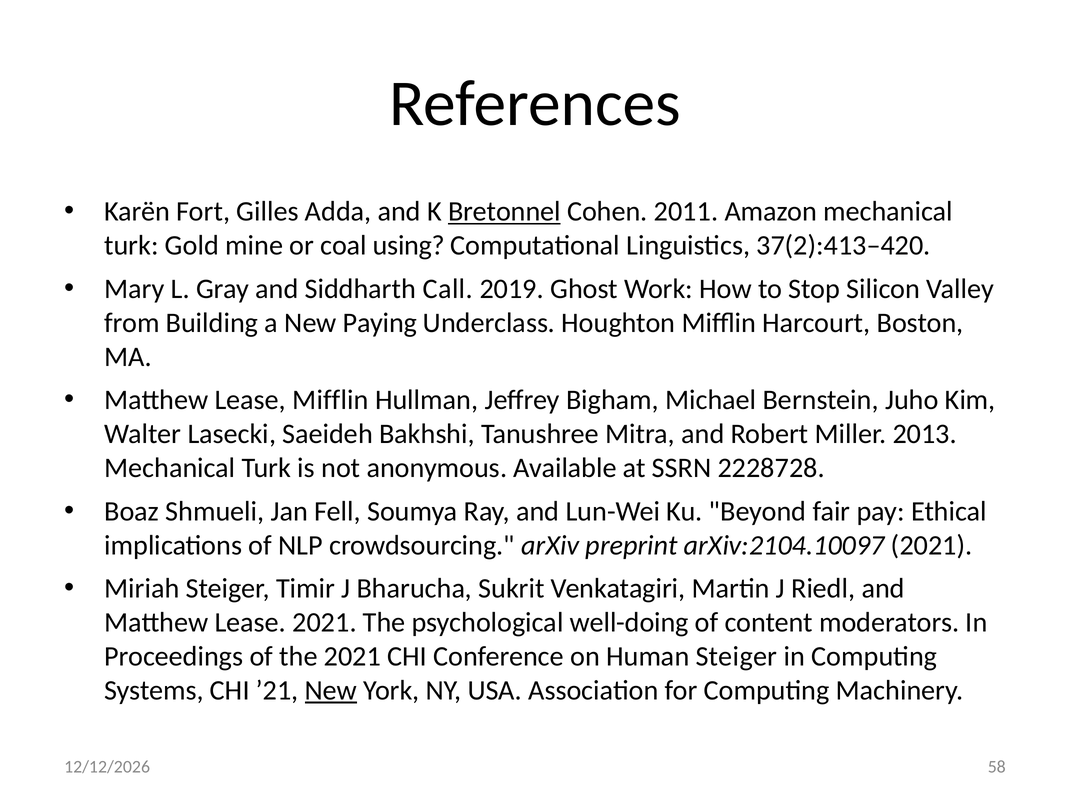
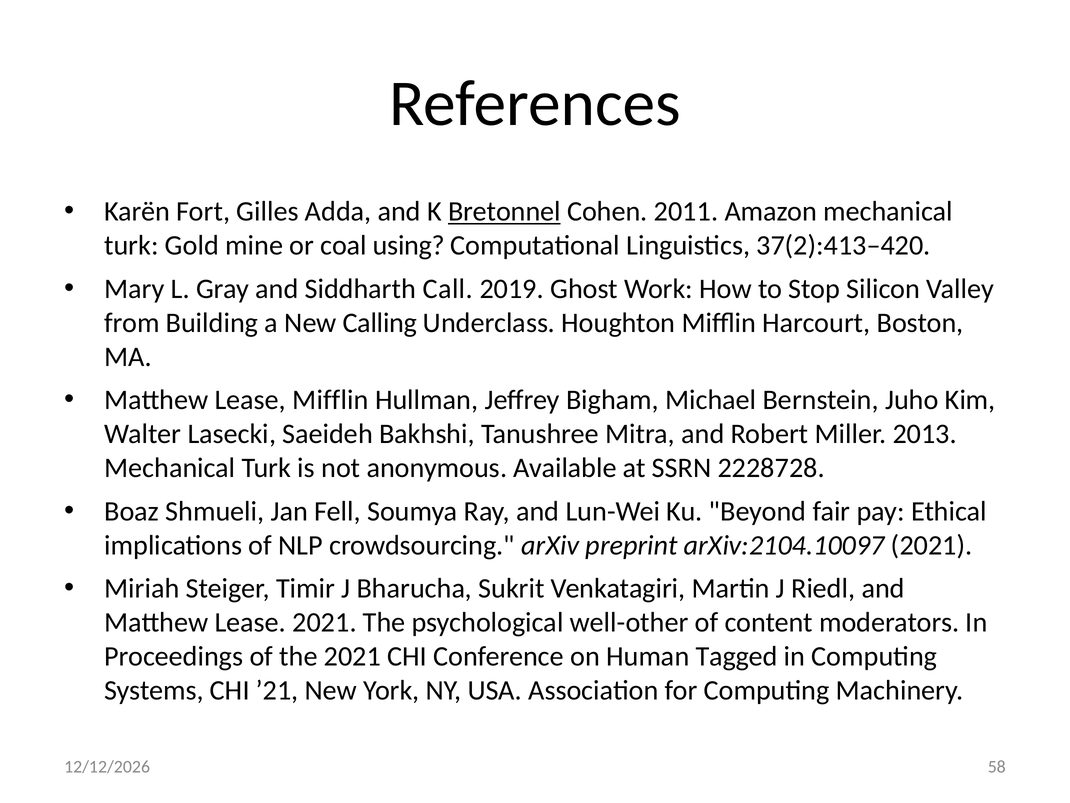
Paying: Paying -> Calling (380, 323)
well-doing: well-doing -> well-other (629, 622)
Human Steiger: Steiger -> Tagged (737, 656)
New underline: present -> none (331, 690)
